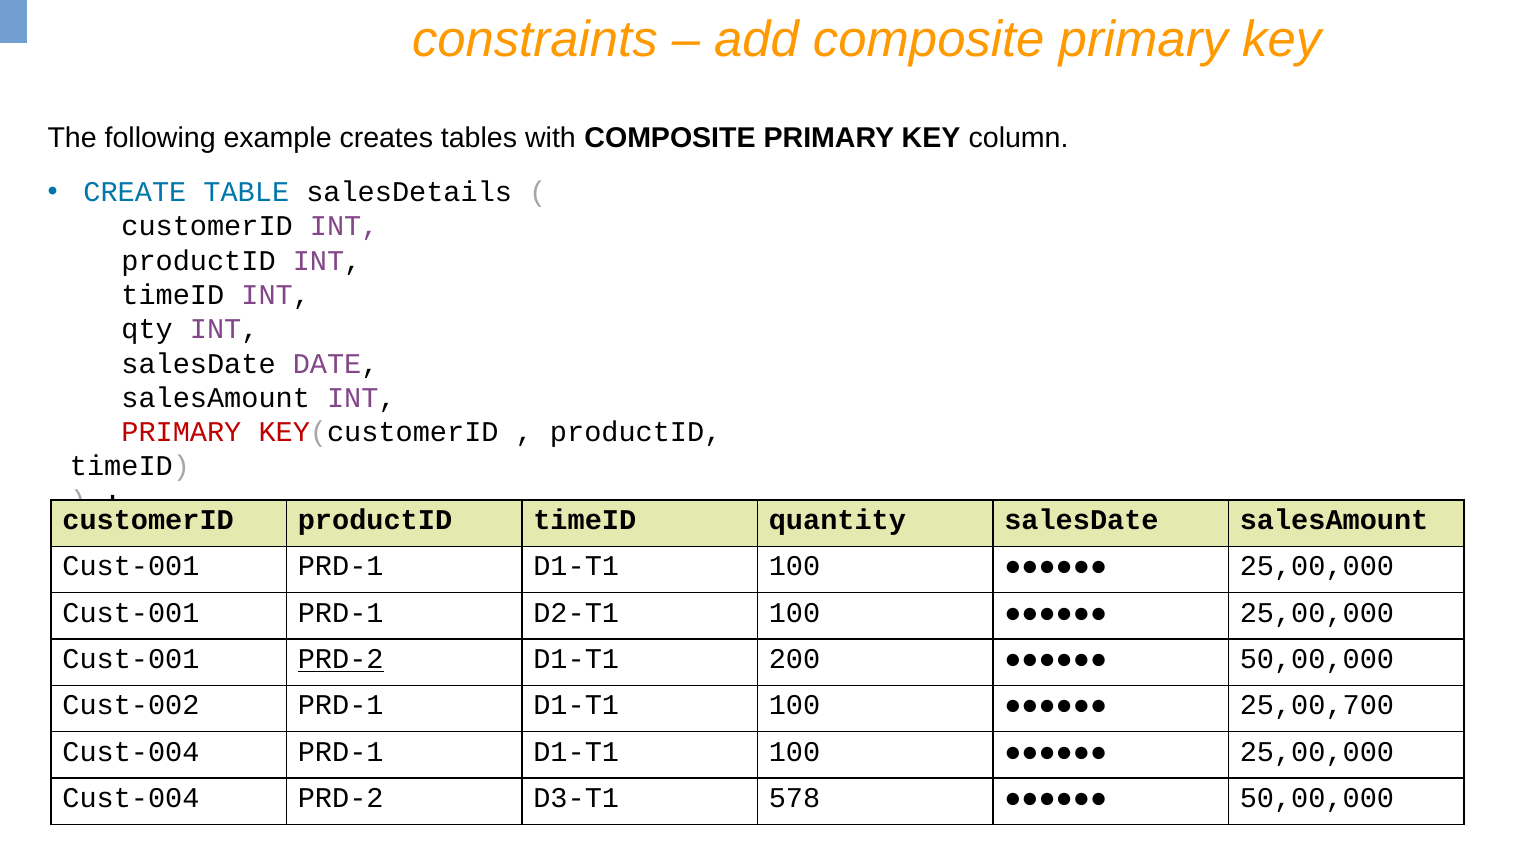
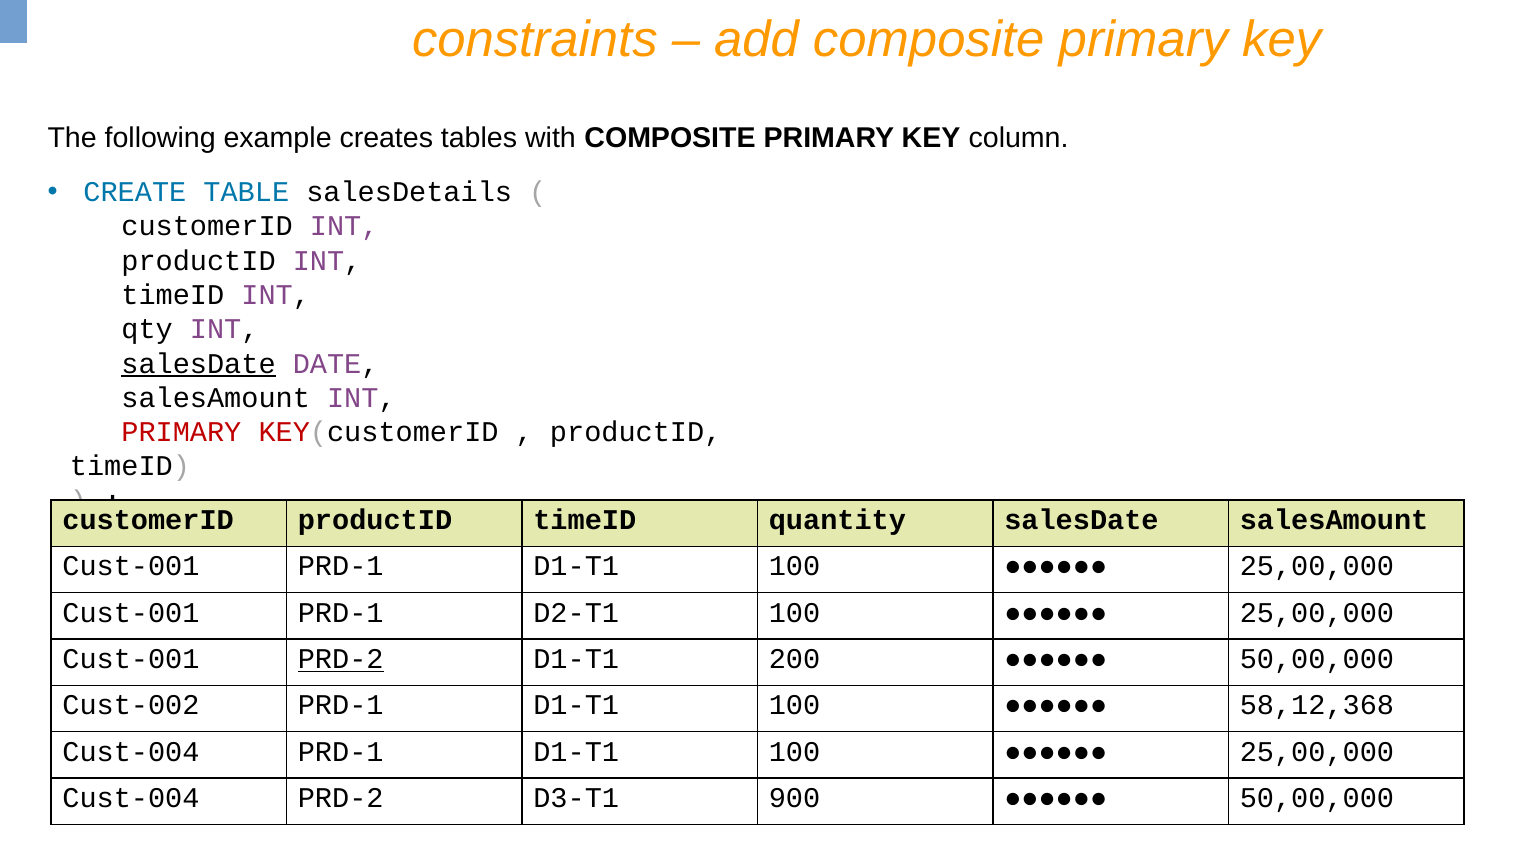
salesDate underline: none -> present (199, 364)
25,00,700: 25,00,700 -> 58,12,368 (1317, 706)
578: 578 -> 900 (795, 798)
